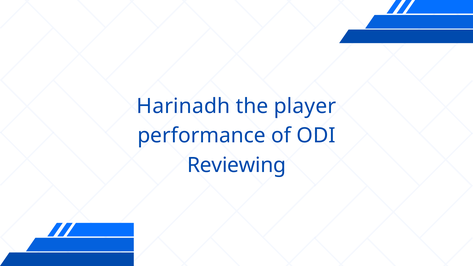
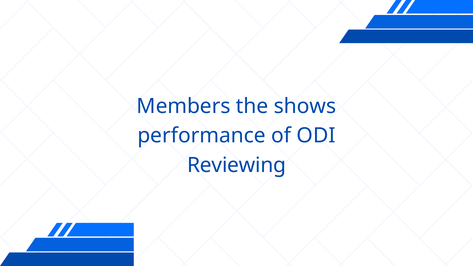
Harinadh: Harinadh -> Members (184, 106)
player: player -> shows (305, 106)
